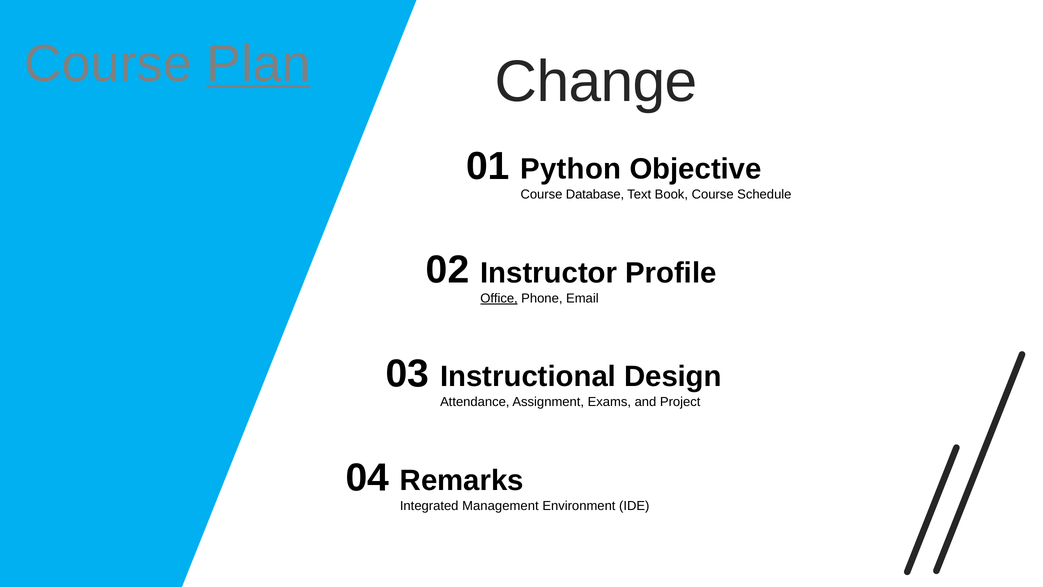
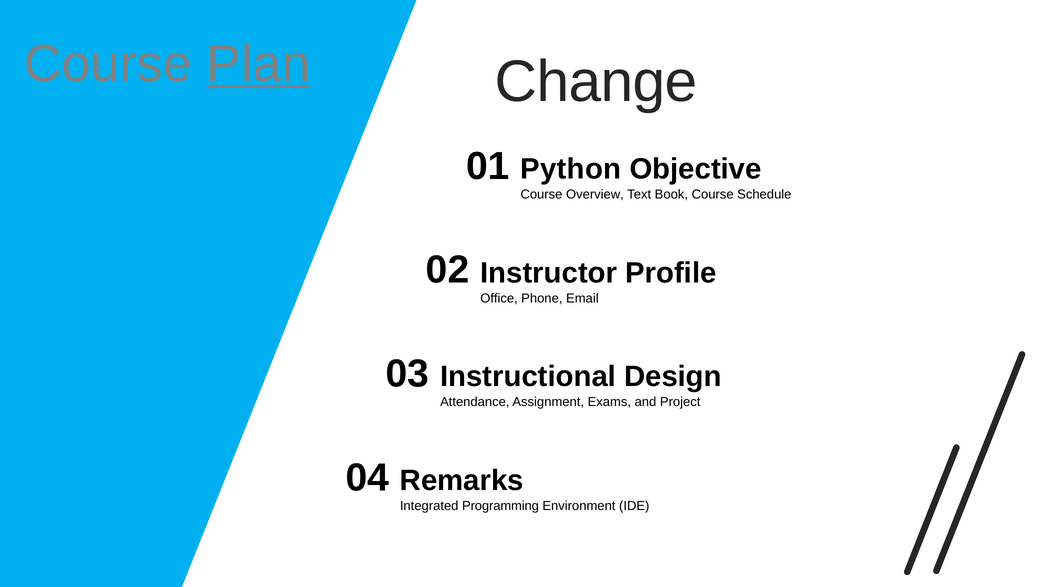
Database: Database -> Overview (595, 194)
Office underline: present -> none (499, 298)
Management: Management -> Programming (501, 506)
